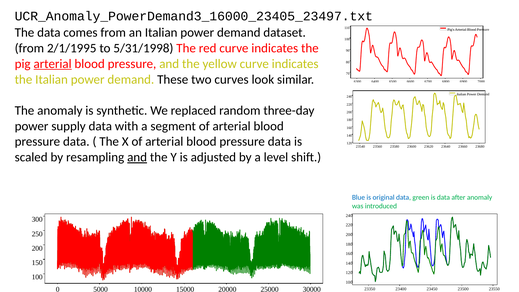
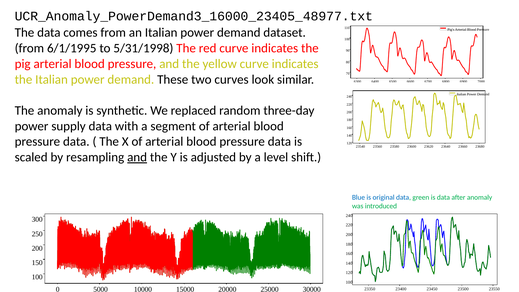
UCR_Anomaly_PowerDemand3_16000_23405_23497.txt: UCR_Anomaly_PowerDemand3_16000_23405_23497.txt -> UCR_Anomaly_PowerDemand3_16000_23405_48977.txt (194, 16)
2/1/1995: 2/1/1995 -> 6/1/1995 (72, 48)
arterial underline: present -> none (53, 64)
